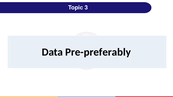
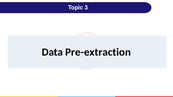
Pre-preferably: Pre-preferably -> Pre-extraction (98, 52)
